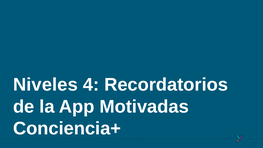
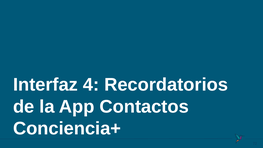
Niveles: Niveles -> Interfaz (45, 85)
Motivadas: Motivadas -> Contactos (144, 107)
